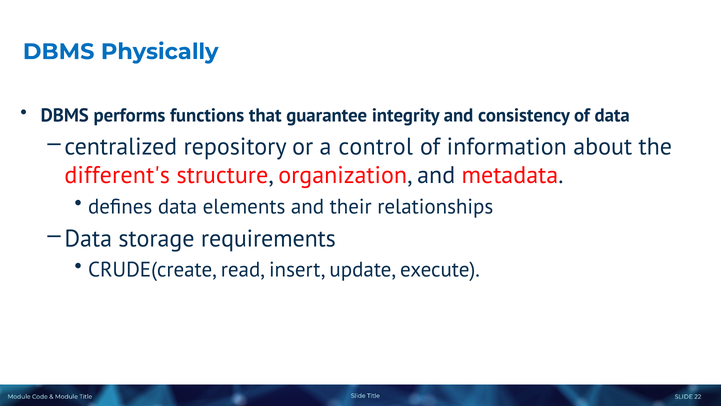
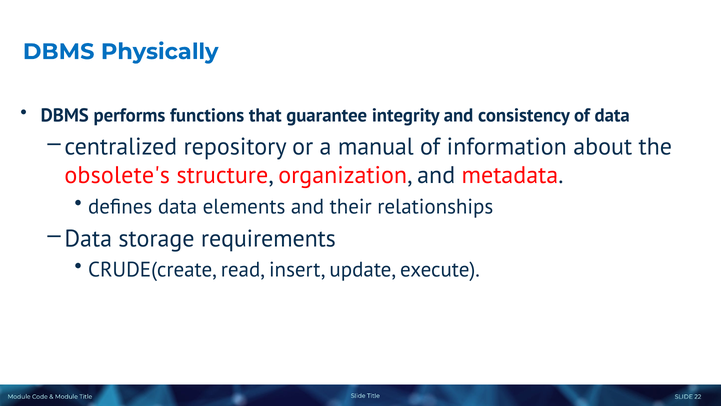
control: control -> manual (376, 146)
different's: different's -> obsolete's (117, 175)
